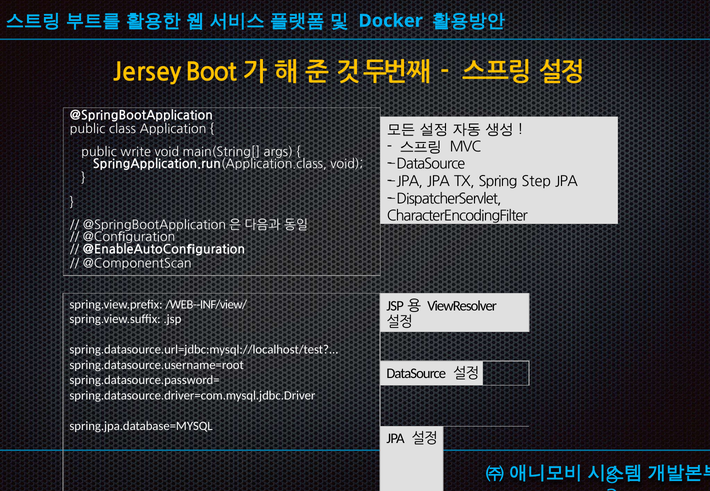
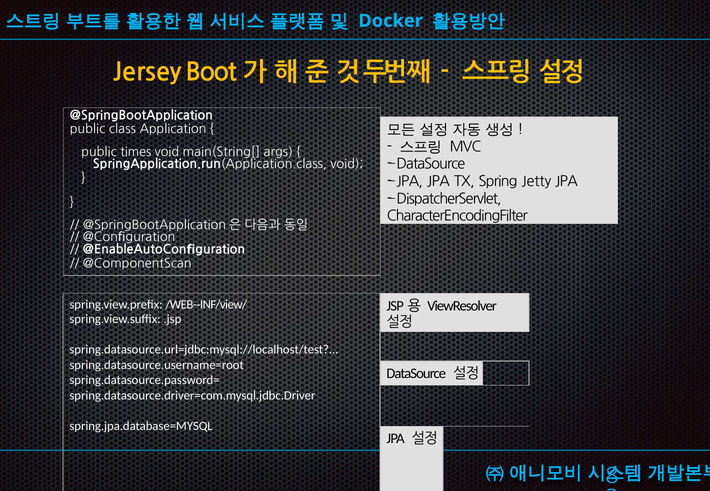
write: write -> times (136, 152)
Step: Step -> Jetty (536, 182)
